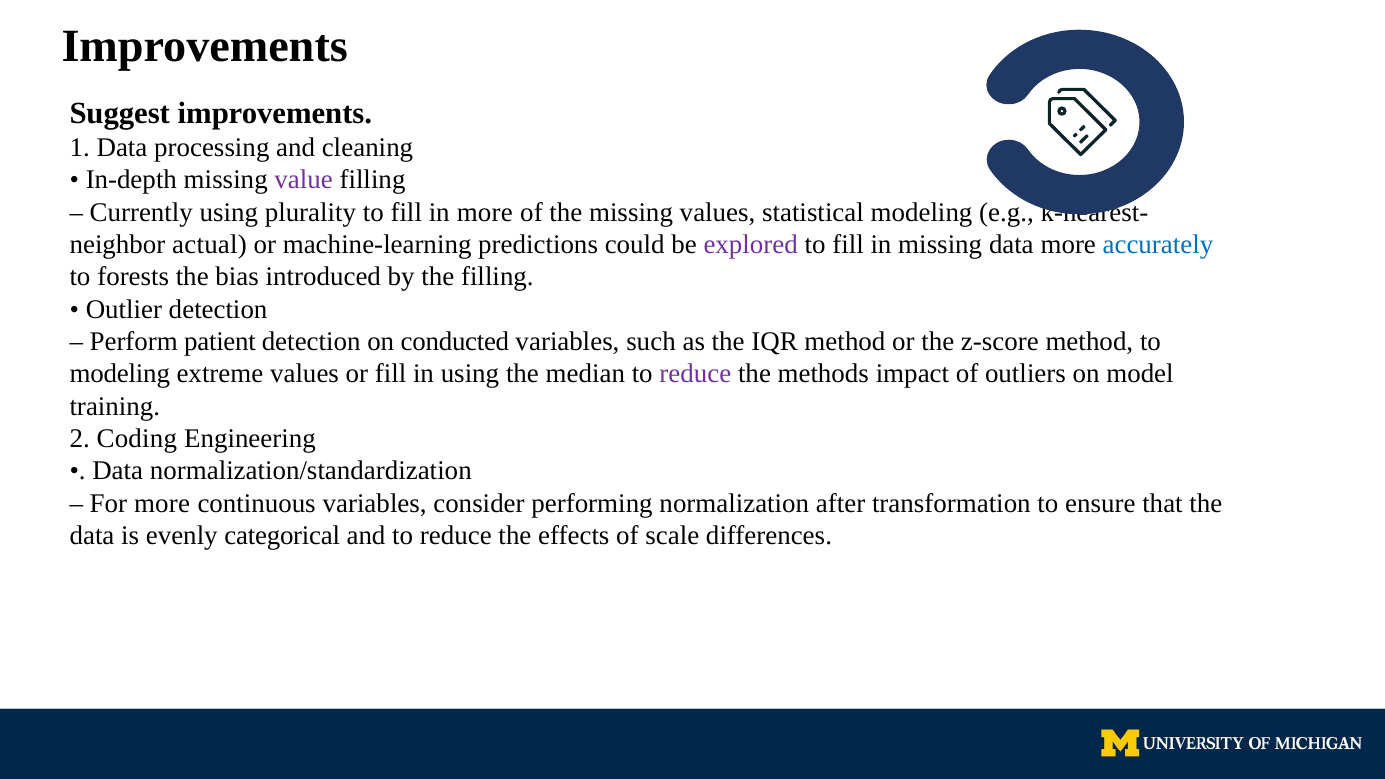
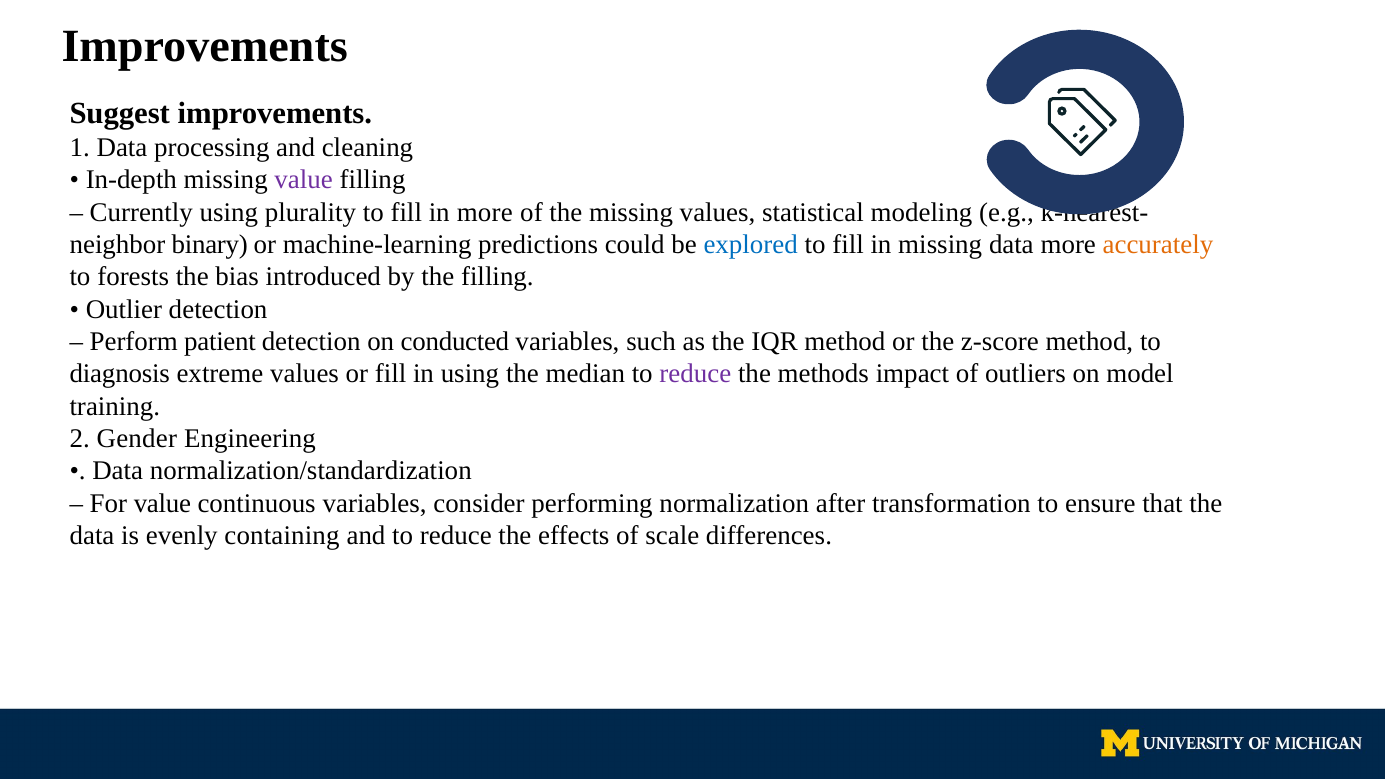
actual: actual -> binary (210, 245)
explored colour: purple -> blue (751, 245)
accurately colour: blue -> orange (1158, 245)
modeling: modeling -> diagnosis (120, 374)
Coding: Coding -> Gender (137, 439)
For more: more -> value (162, 503)
categorical: categorical -> containing (282, 536)
